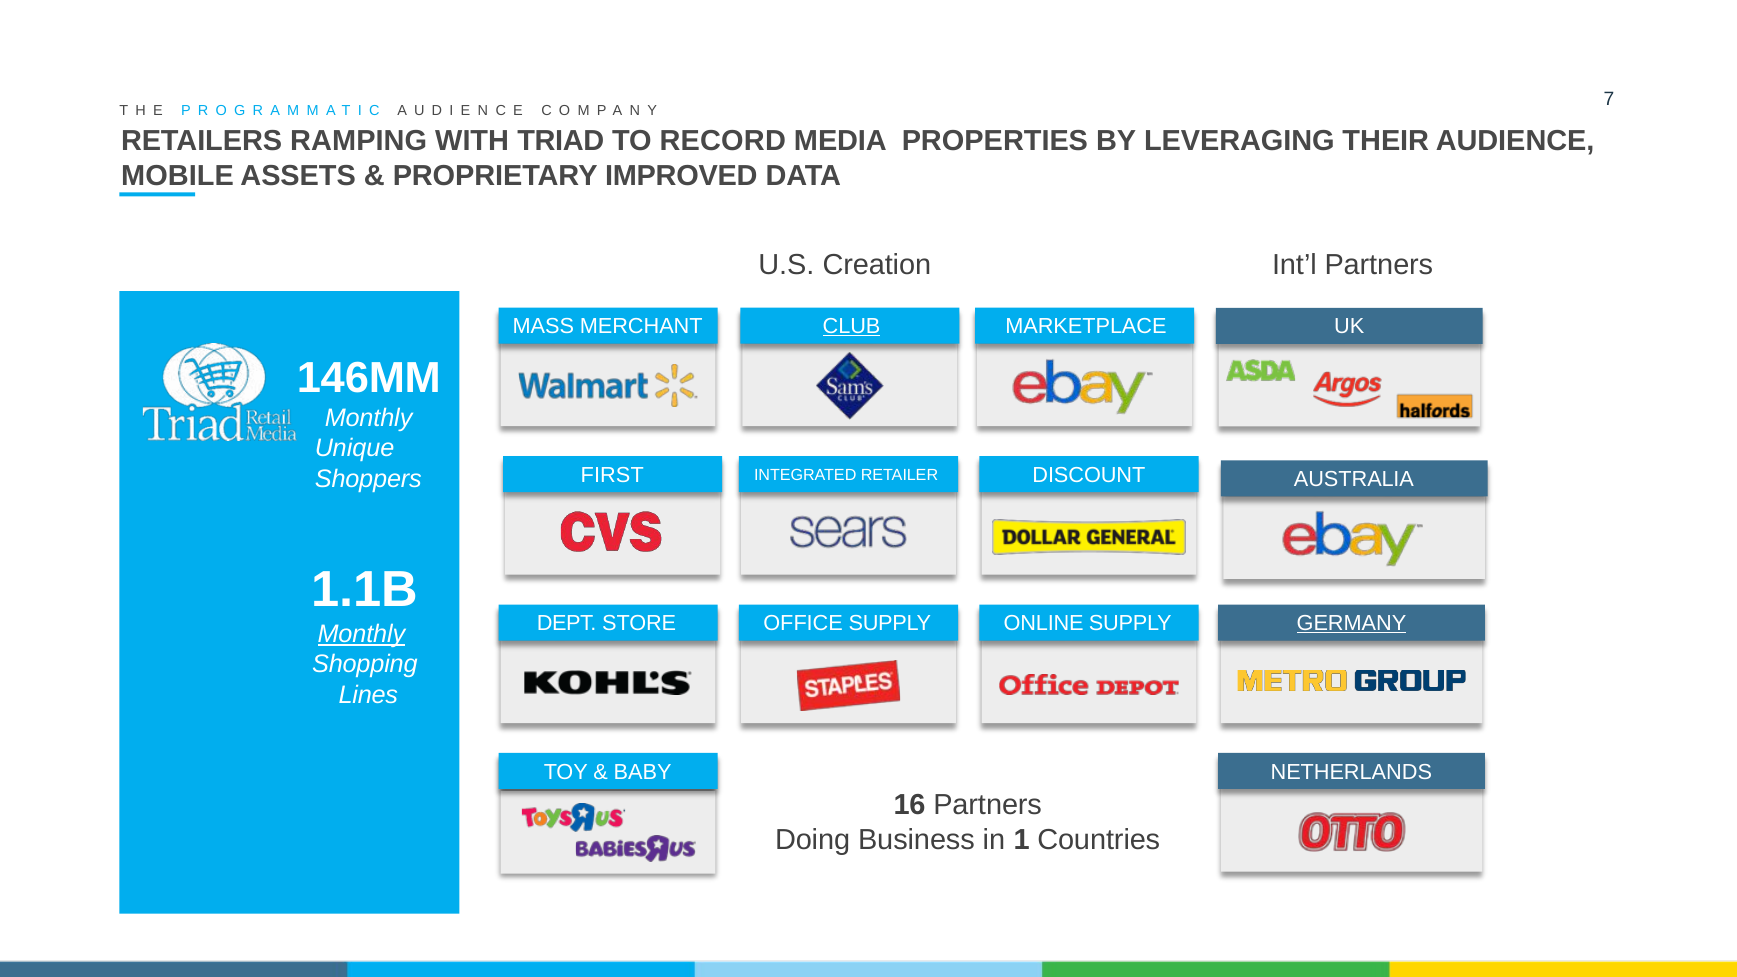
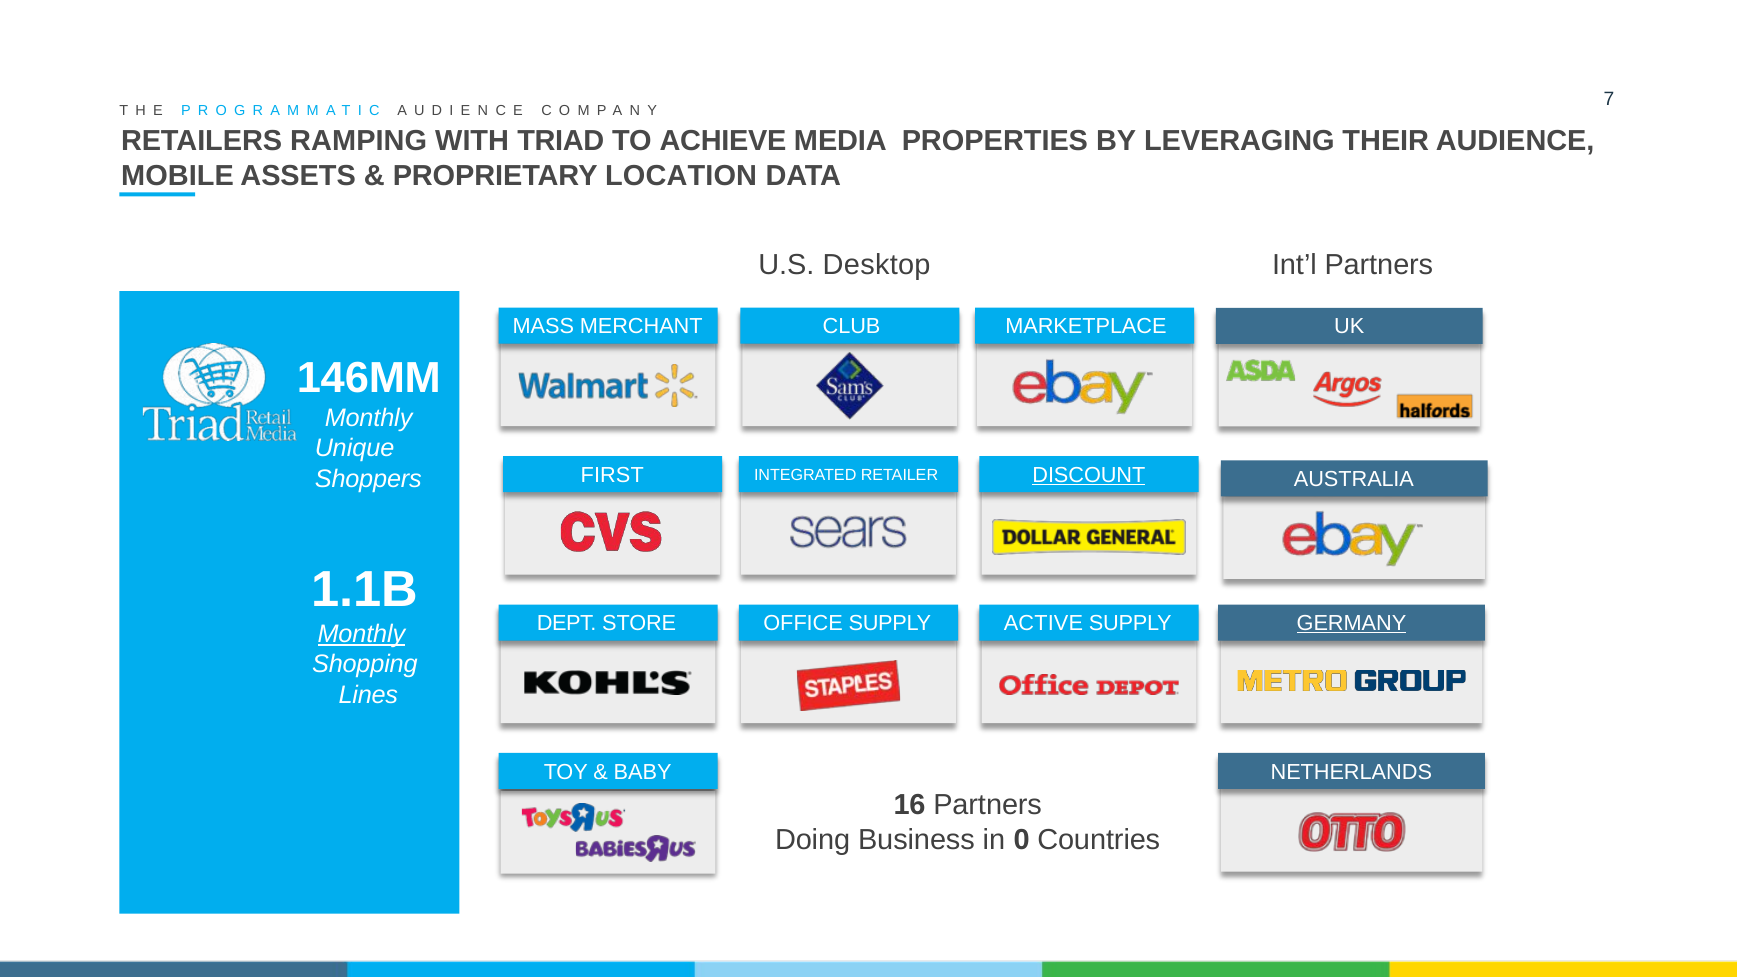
RECORD: RECORD -> ACHIEVE (723, 141)
IMPROVED: IMPROVED -> LOCATION (681, 176)
Creation: Creation -> Desktop (877, 265)
CLUB underline: present -> none (852, 326)
DISCOUNT underline: none -> present (1089, 475)
ONLINE: ONLINE -> ACTIVE (1043, 624)
1: 1 -> 0 (1022, 840)
